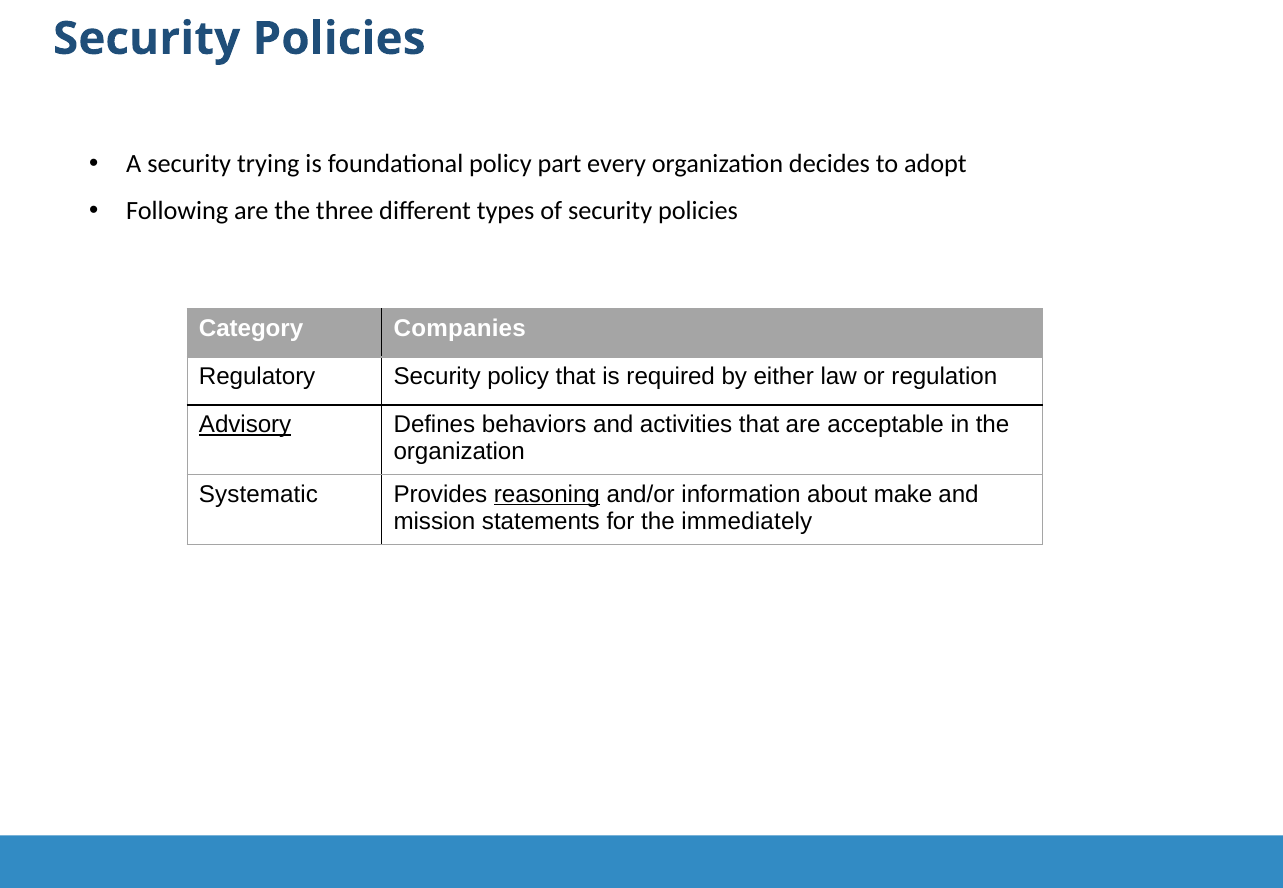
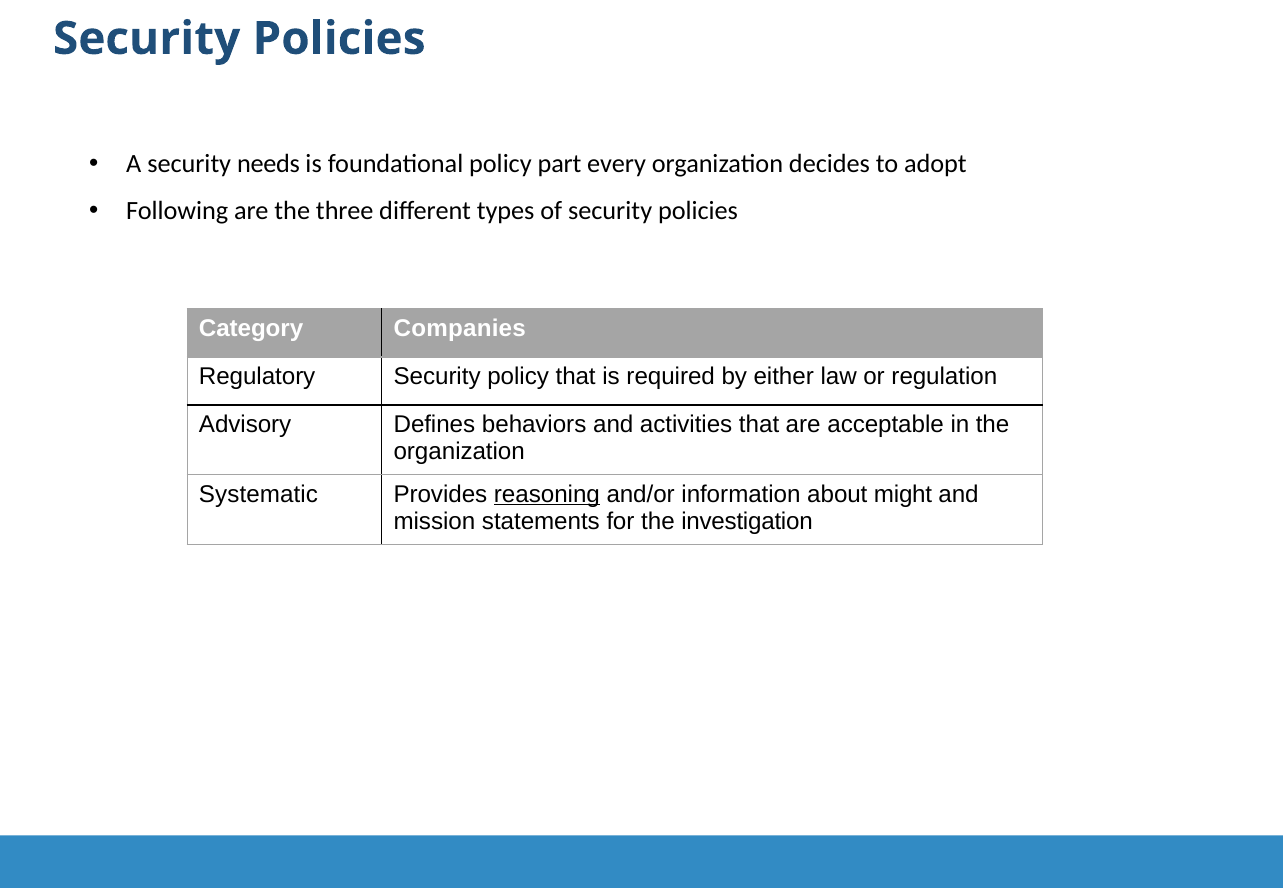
trying: trying -> needs (268, 164)
Advisory underline: present -> none (245, 425)
make: make -> might (903, 494)
immediately: immediately -> investigation (747, 521)
